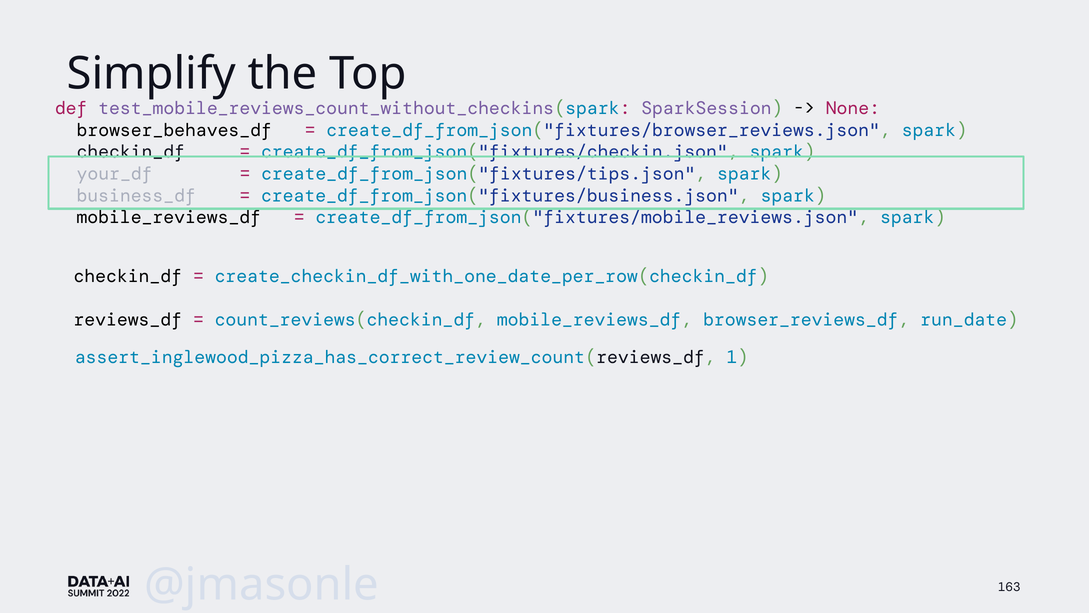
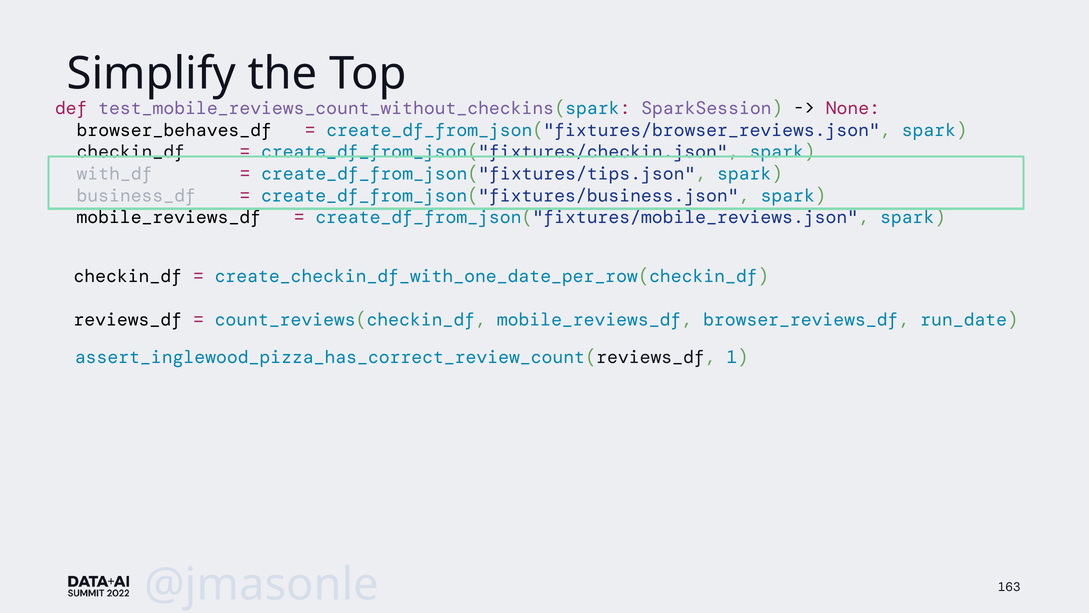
your_df: your_df -> with_df (115, 174)
